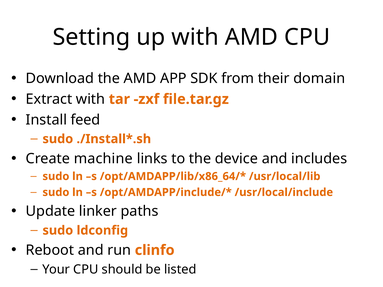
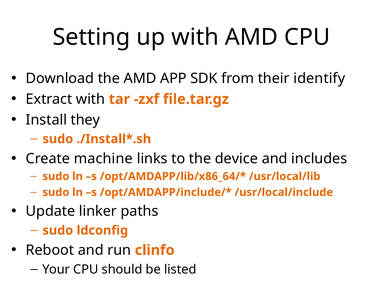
domain: domain -> identify (319, 79)
feed: feed -> they (85, 120)
